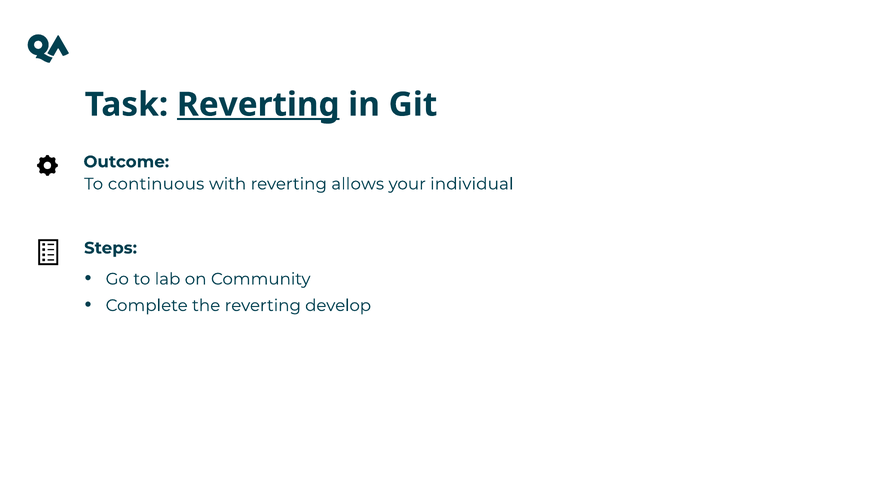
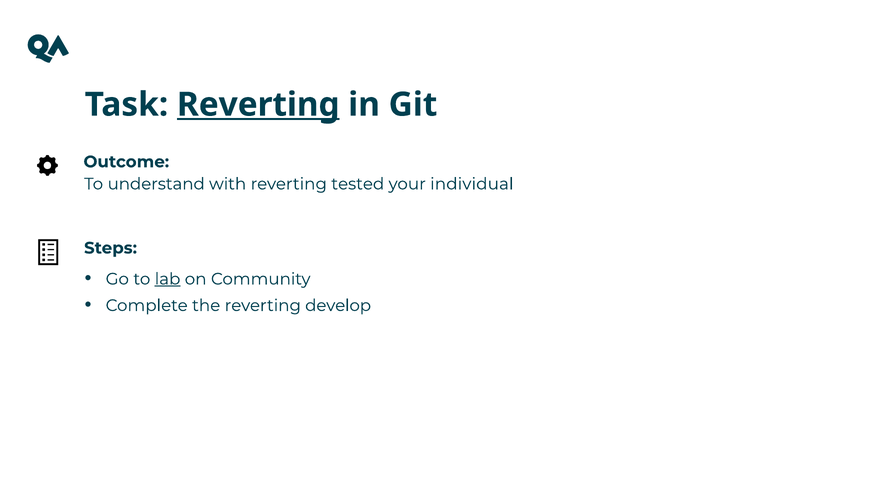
continuous: continuous -> understand (156, 184)
allows: allows -> tested (358, 184)
lab underline: none -> present (168, 279)
